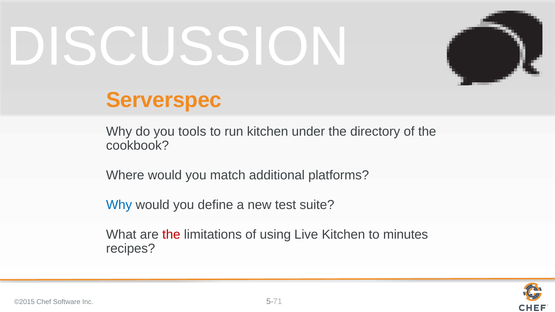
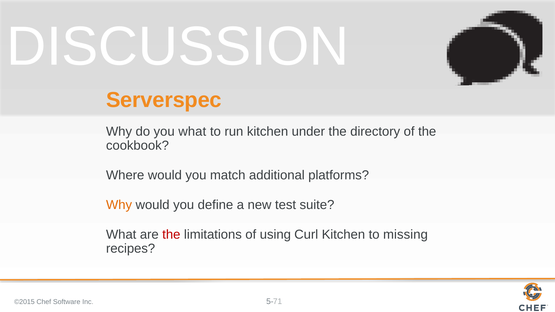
you tools: tools -> what (192, 131)
Why colour: blue -> orange (119, 205)
Live: Live -> Curl (306, 235)
minutes: minutes -> missing (405, 235)
